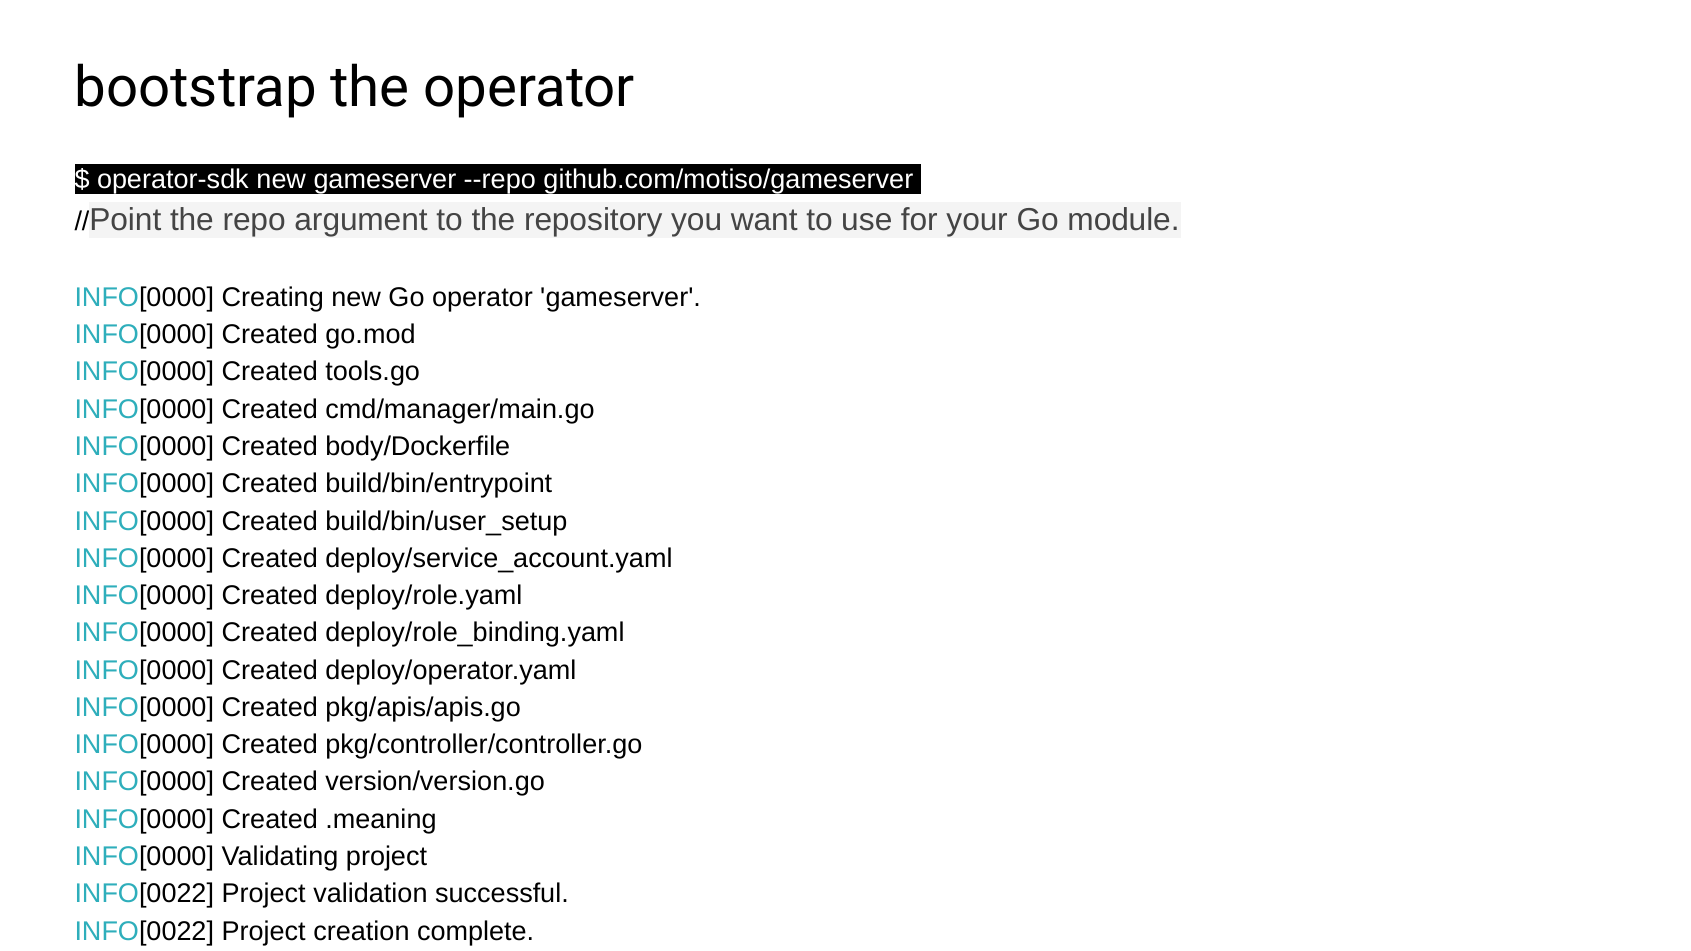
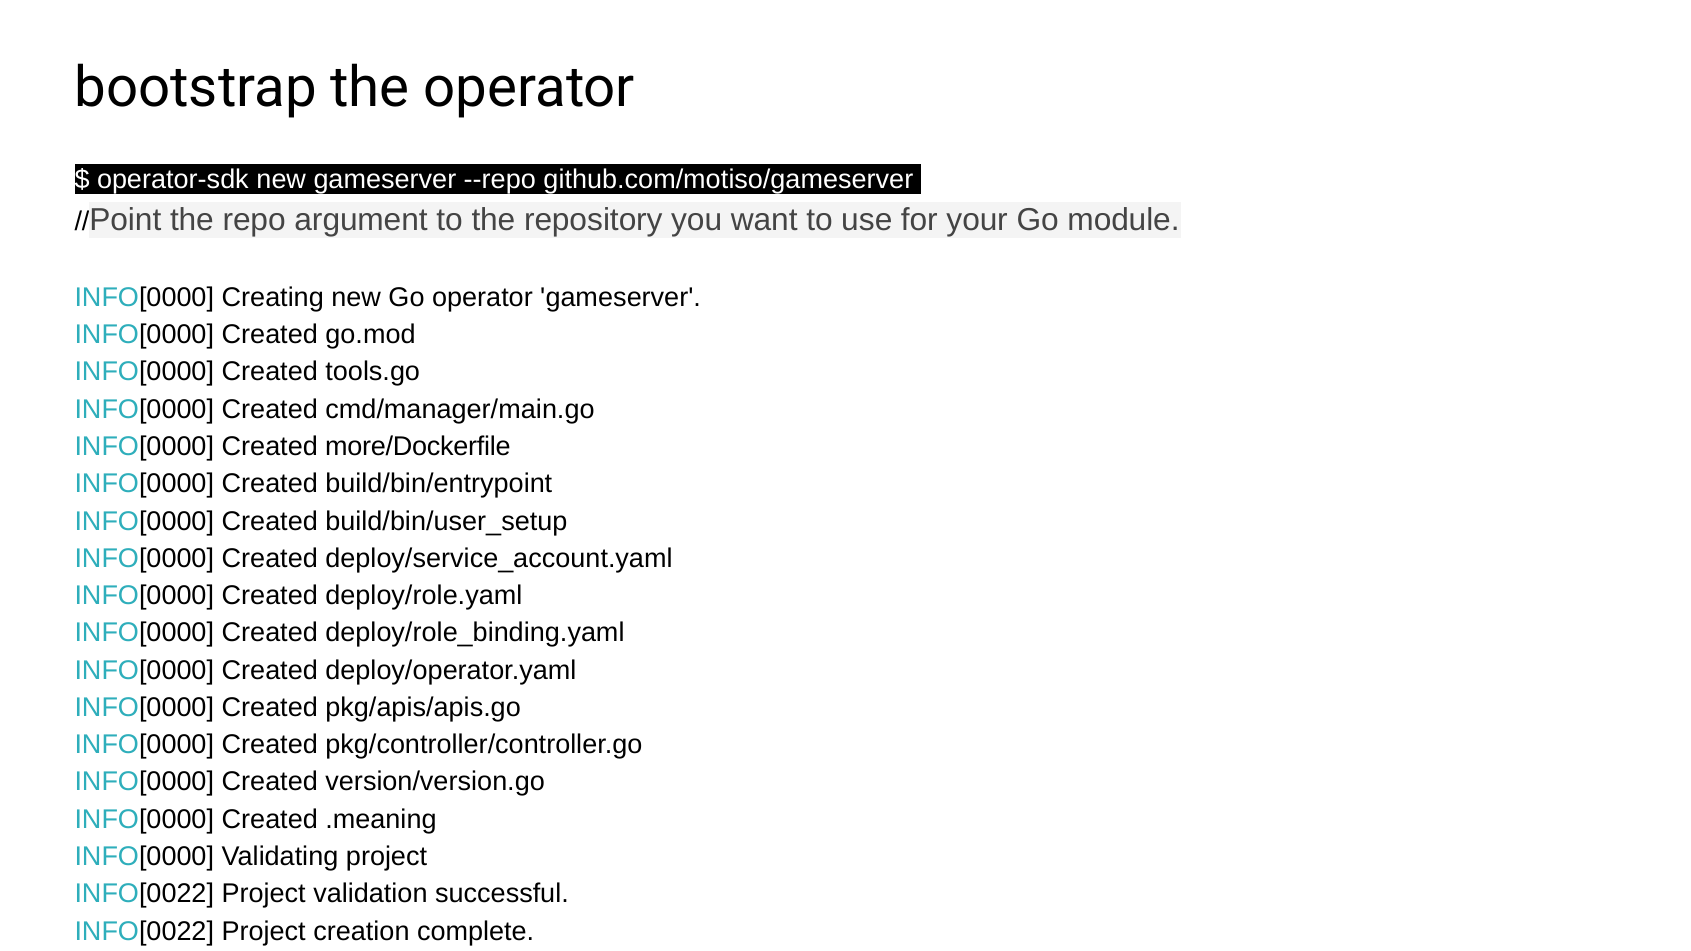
body/Dockerfile: body/Dockerfile -> more/Dockerfile (418, 447)
